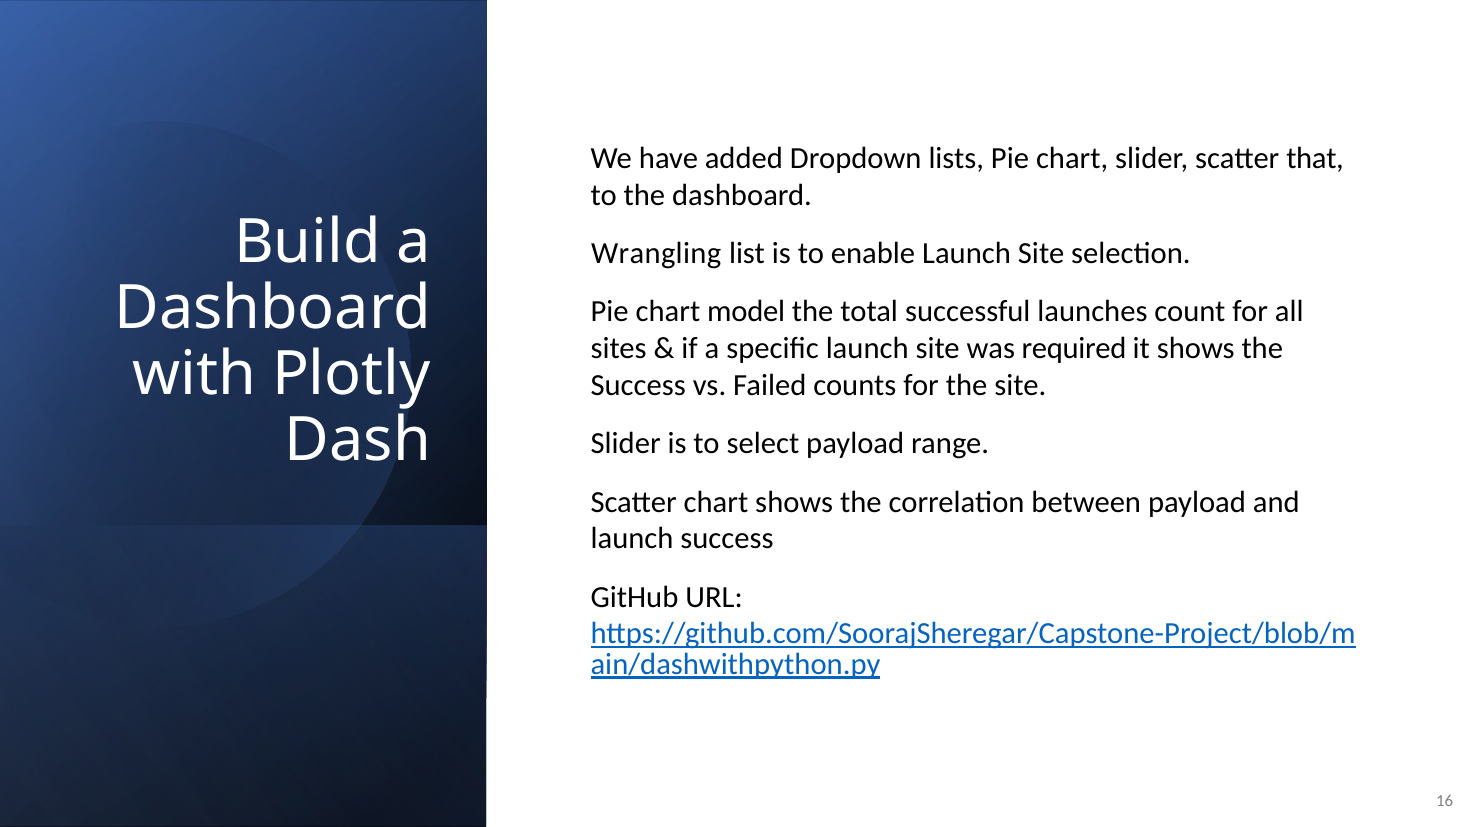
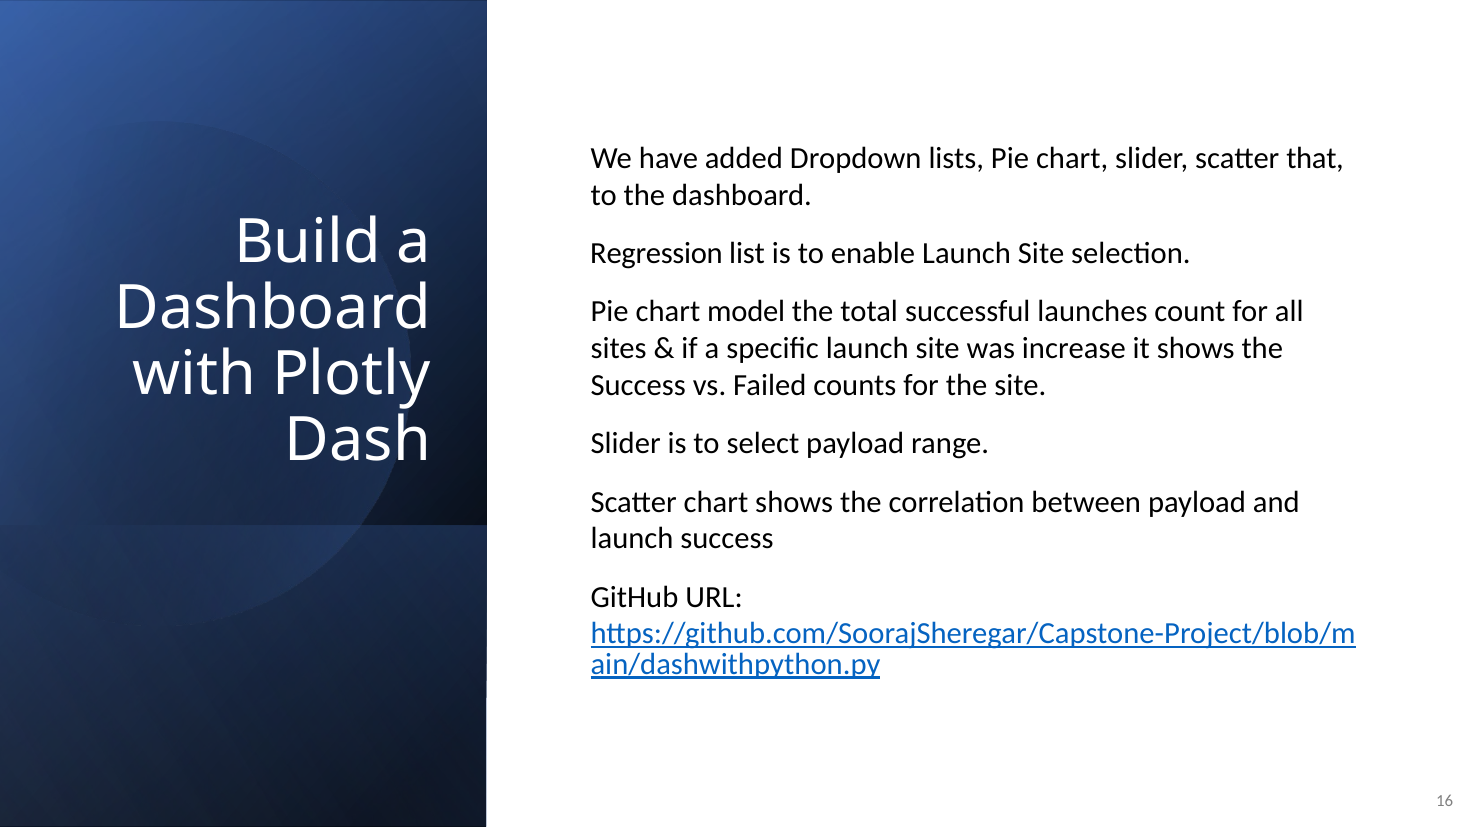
Wrangling: Wrangling -> Regression (656, 253)
required: required -> increase (1074, 348)
